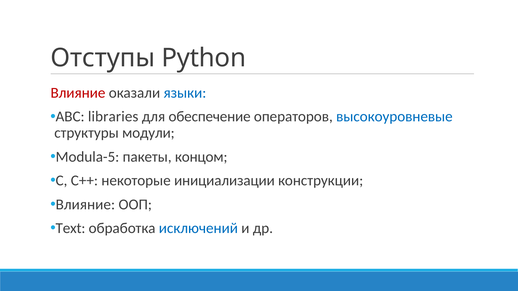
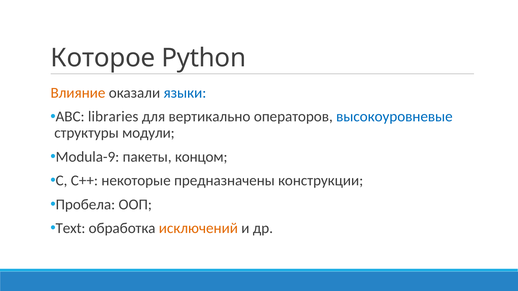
Отступы: Отступы -> Которое (103, 58)
Влияние colour: red -> orange (78, 93)
обеспечение: обеспечение -> вертикально (210, 117)
Modula-5: Modula-5 -> Modula-9 (87, 157)
инициализации: инициализации -> предназначены (224, 181)
Влияние: Влияние -> Пробела (85, 205)
исключений colour: blue -> orange (198, 228)
